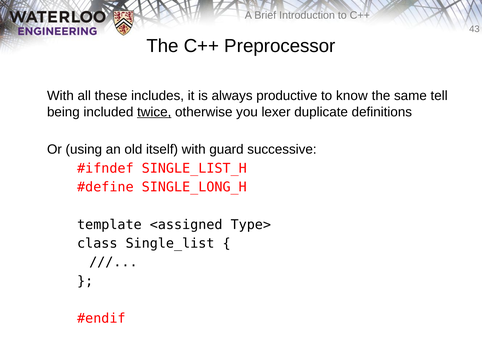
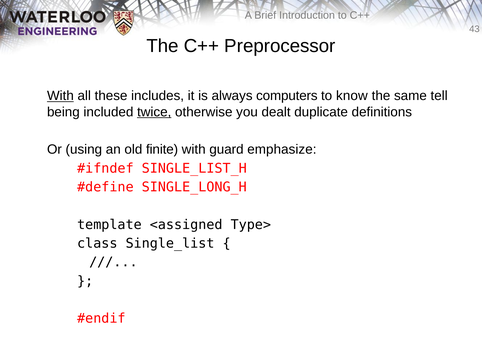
With underline: none -> present (60, 96)
productive: productive -> computers (287, 96)
lexer: lexer -> dealt (276, 112)
itself: itself -> finite (162, 149)
successive: successive -> emphasize (282, 149)
